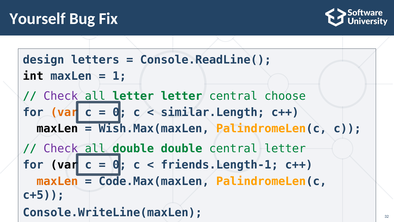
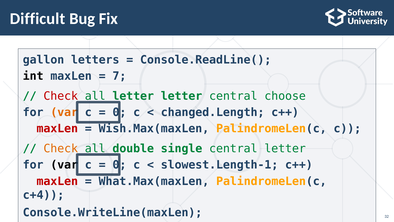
Yourself: Yourself -> Difficult (38, 19)
design: design -> gallon (43, 60)
1: 1 -> 7 (119, 76)
Check colour: purple -> red (61, 96)
similar.Length: similar.Length -> changed.Length (213, 112)
maxLen colour: black -> red (57, 128)
Check colour: purple -> orange (61, 148)
double double: double -> single (182, 148)
friends.Length-1: friends.Length-1 -> slowest.Length-1 (220, 165)
maxLen colour: orange -> red (57, 181)
Code.Max(maxLen: Code.Max(maxLen -> What.Max(maxLen (154, 181)
c+5: c+5 -> c+4 (43, 195)
